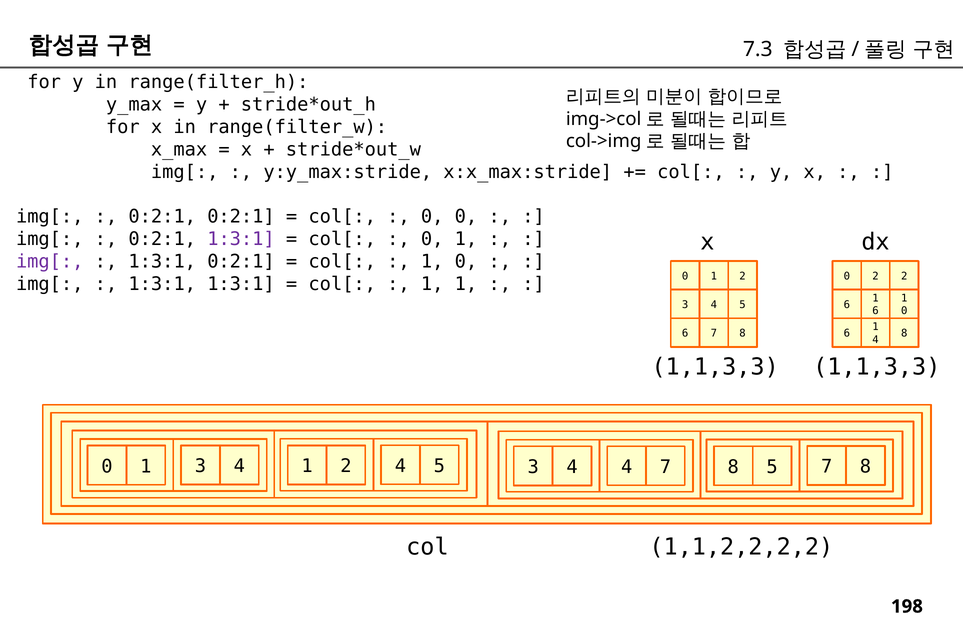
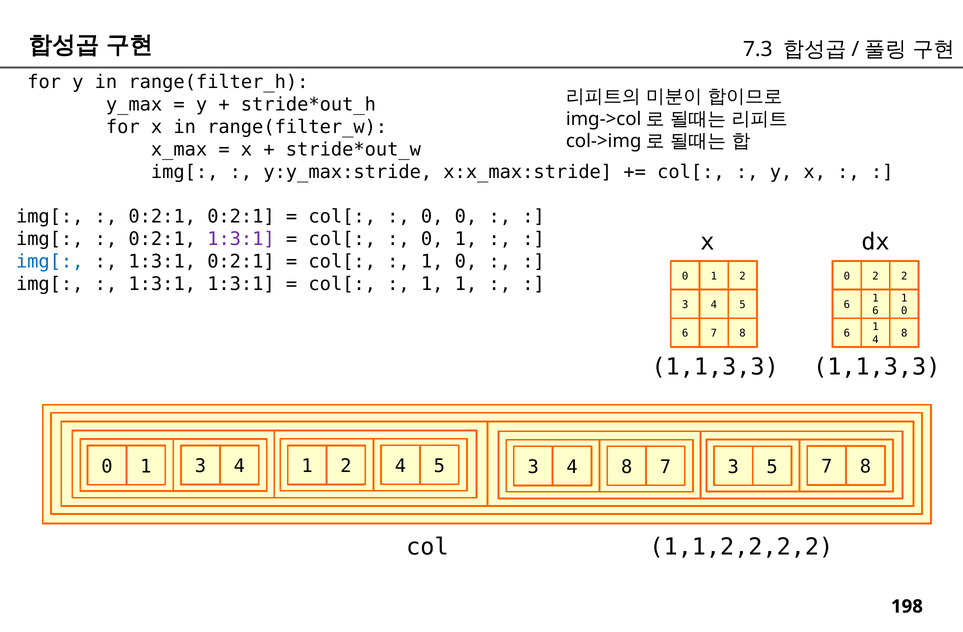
img[ colour: purple -> blue (50, 262)
4 4: 4 -> 8 (627, 467)
8: 8 -> 3 (733, 467)
